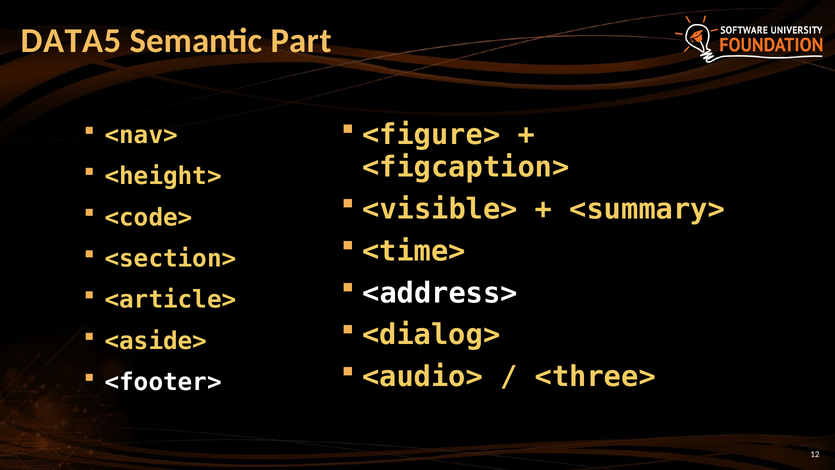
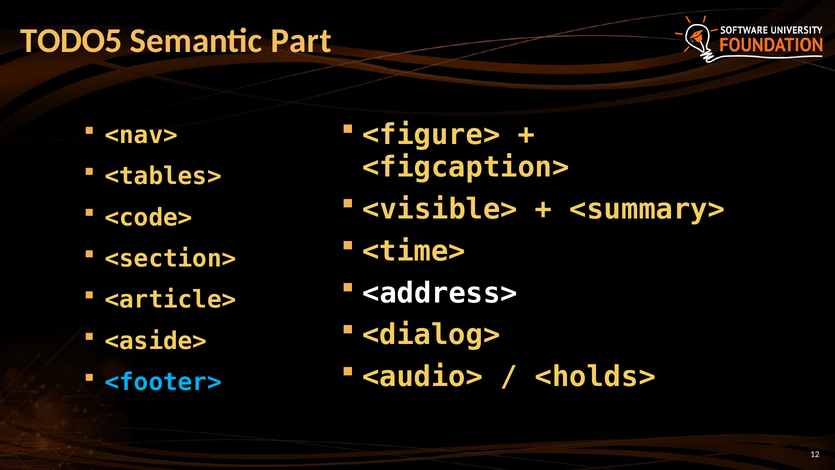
DATA5: DATA5 -> TODO5 (71, 41)
<height>: <height> -> <tables> (163, 176)
<three>: <three> -> <holds> (595, 377)
<footer> colour: white -> light blue (163, 382)
